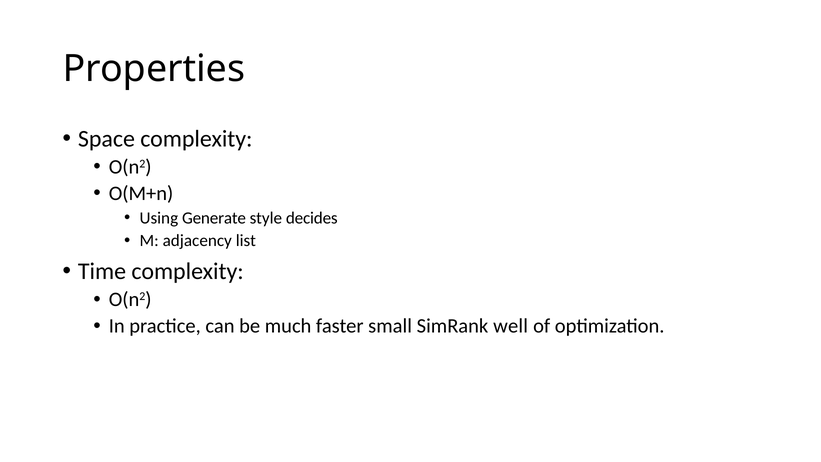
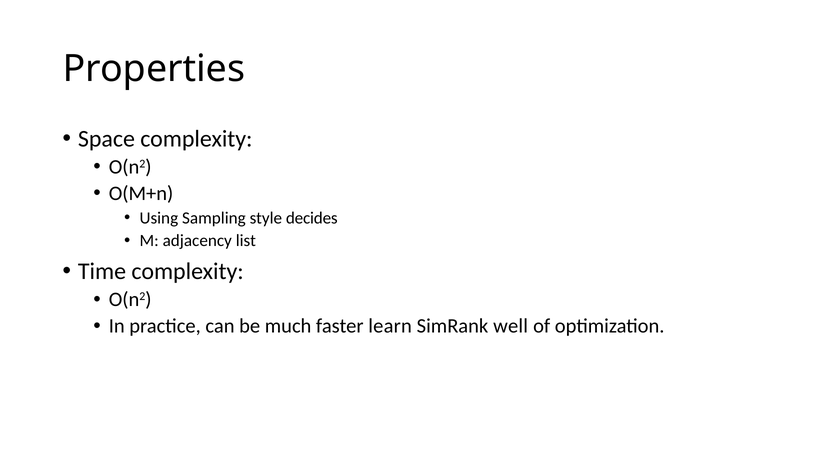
Generate: Generate -> Sampling (214, 218)
small: small -> learn (390, 326)
